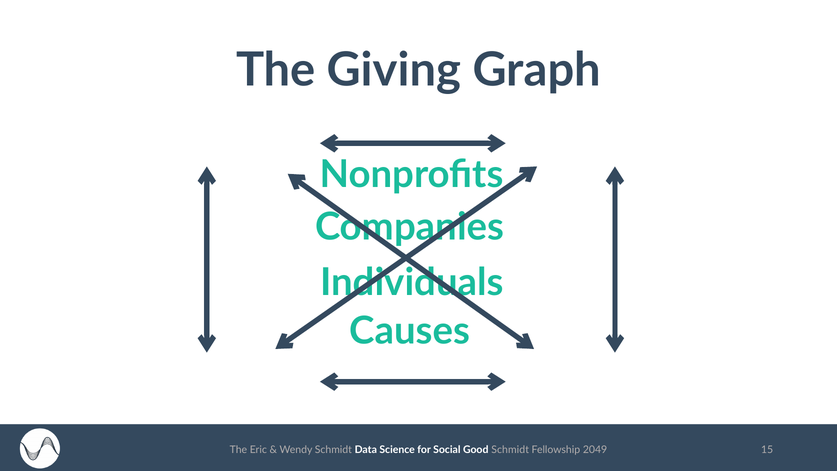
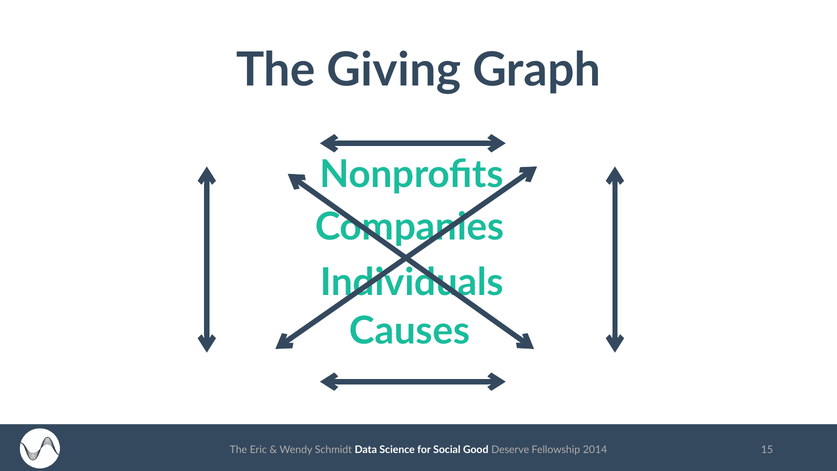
Good Schmidt: Schmidt -> Deserve (510, 450)
2049: 2049 -> 2014 (595, 450)
